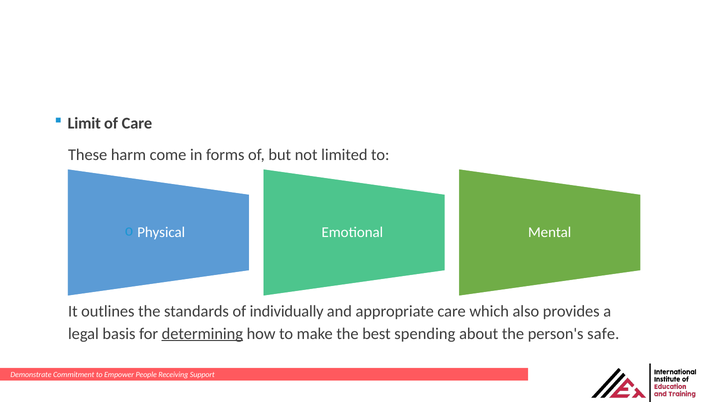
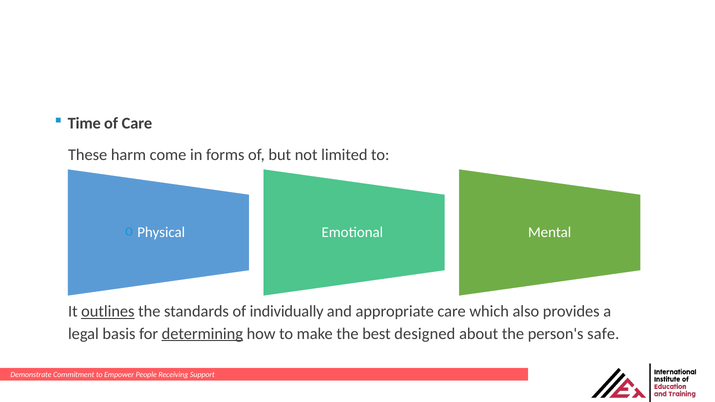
Limit: Limit -> Time (84, 123)
outlines underline: none -> present (108, 311)
spending: spending -> designed (425, 334)
